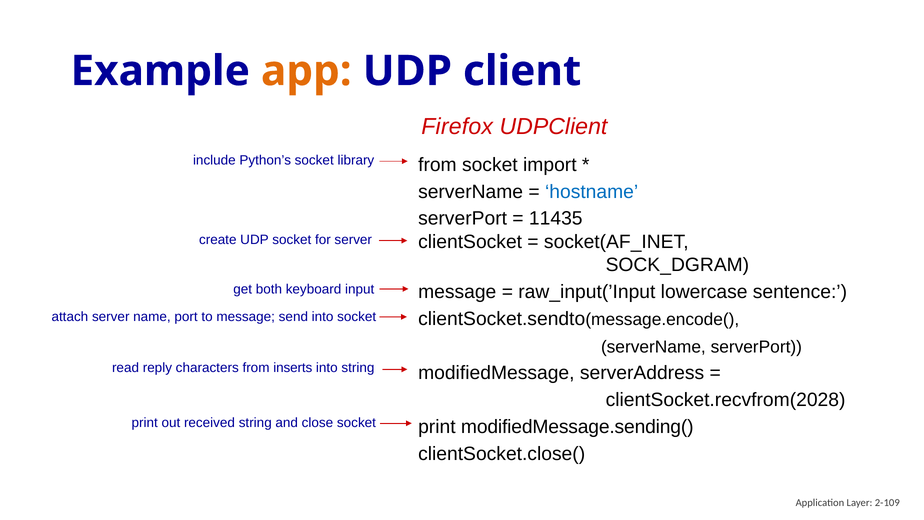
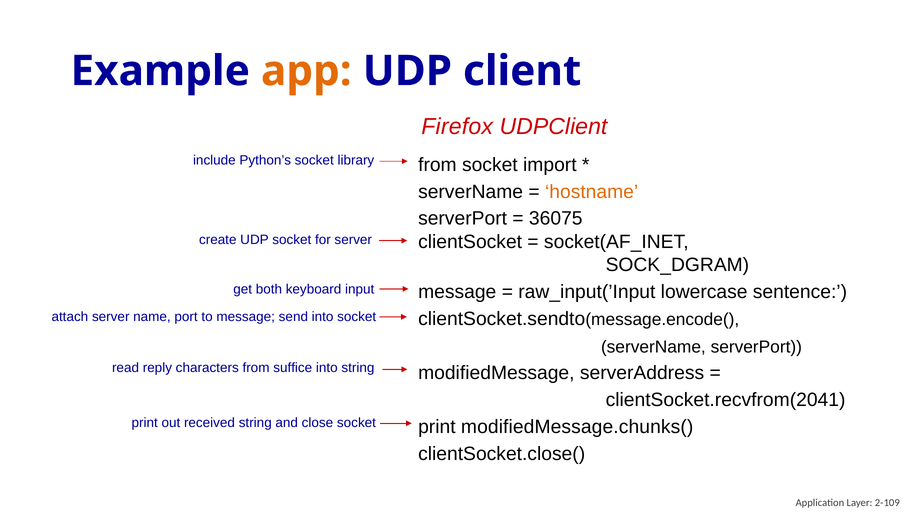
hostname colour: blue -> orange (592, 192)
11435: 11435 -> 36075 (556, 219)
inserts: inserts -> suffice (293, 368)
clientSocket.recvfrom(2028: clientSocket.recvfrom(2028 -> clientSocket.recvfrom(2041 (726, 400)
modifiedMessage.sending(: modifiedMessage.sending( -> modifiedMessage.chunks( (577, 426)
